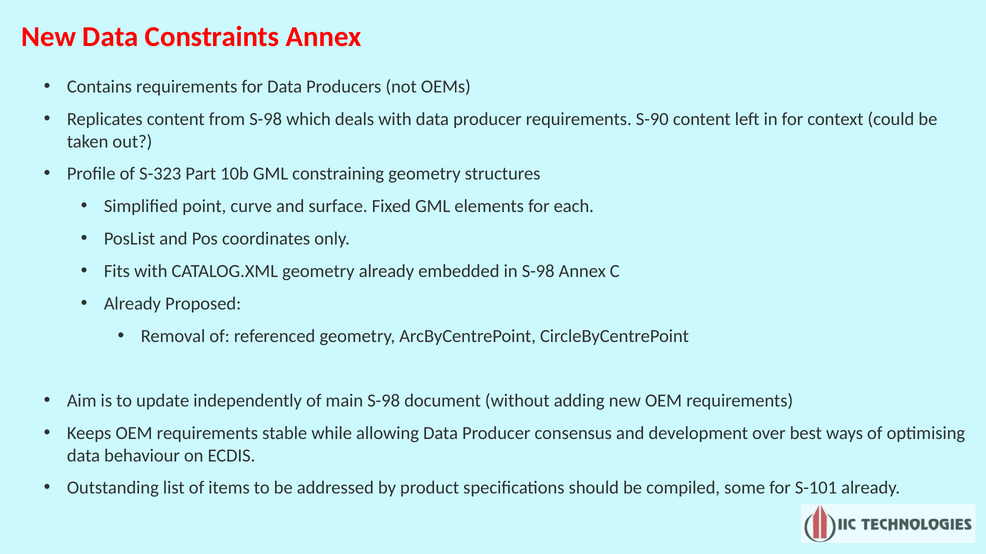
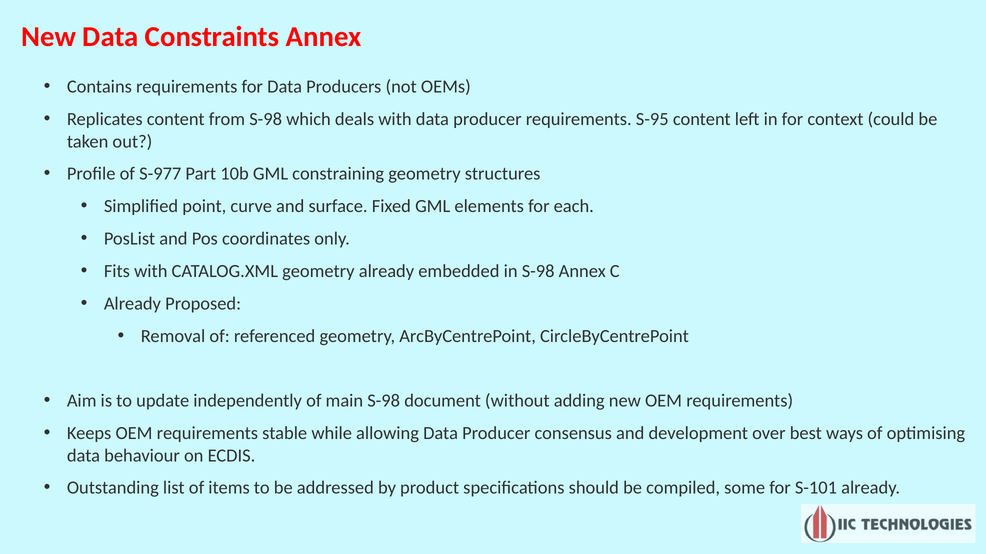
S-90: S-90 -> S-95 (652, 119)
S-323: S-323 -> S-977 (160, 174)
